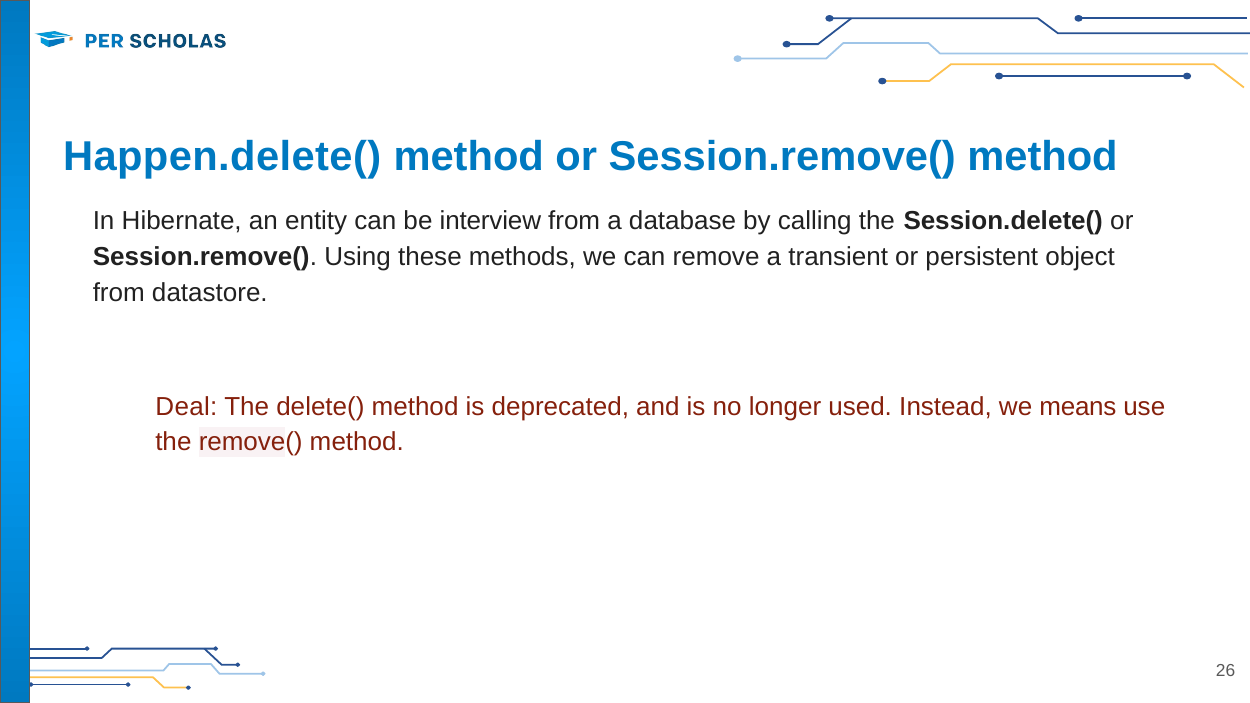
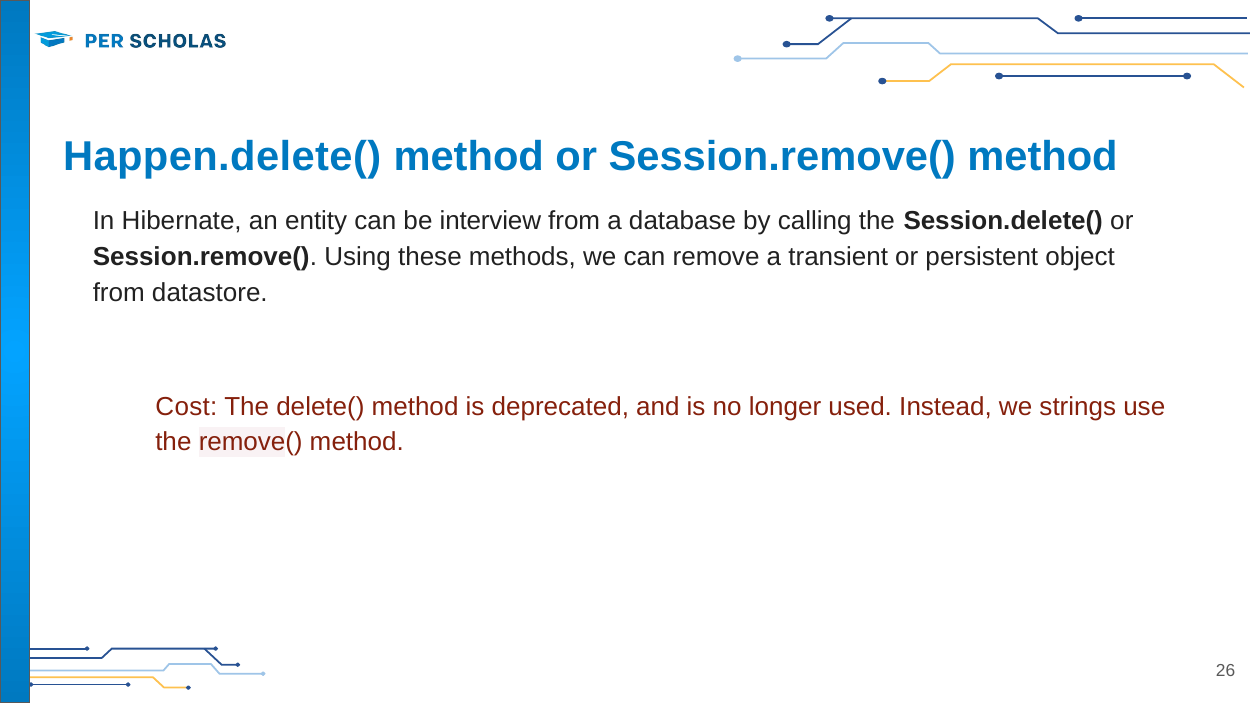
Deal: Deal -> Cost (186, 407)
means: means -> strings (1078, 407)
